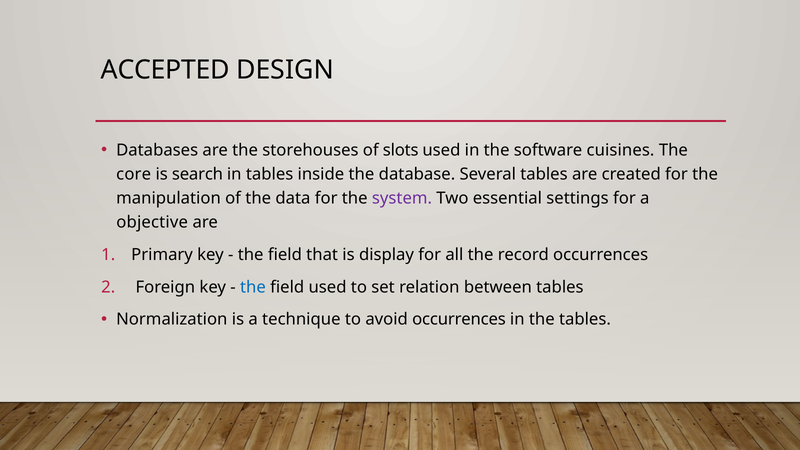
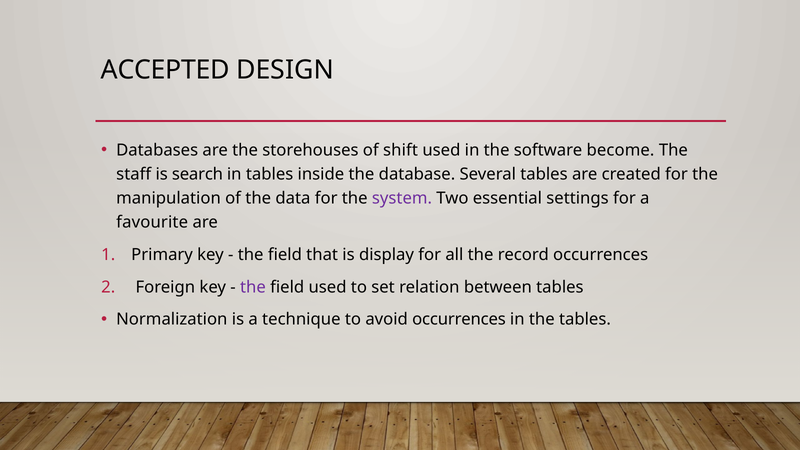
slots: slots -> shift (401, 150)
cuisines: cuisines -> become (621, 150)
core: core -> staff (134, 174)
objective: objective -> favourite (152, 222)
the colour: blue -> purple (253, 287)
